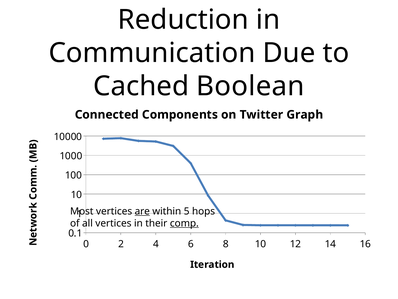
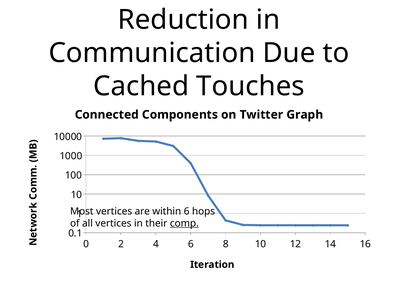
Boolean: Boolean -> Touches (250, 86)
are underline: present -> none (142, 211)
within 5: 5 -> 6 (187, 211)
